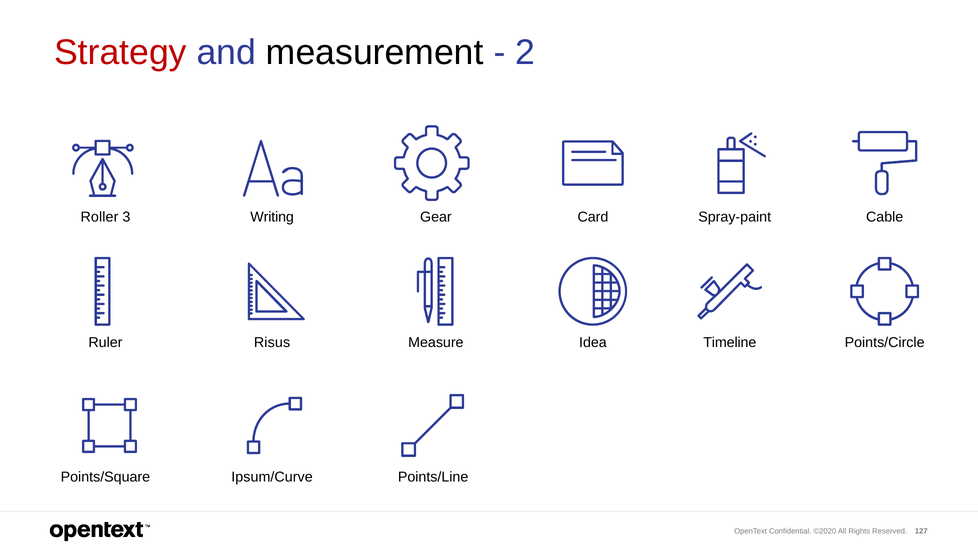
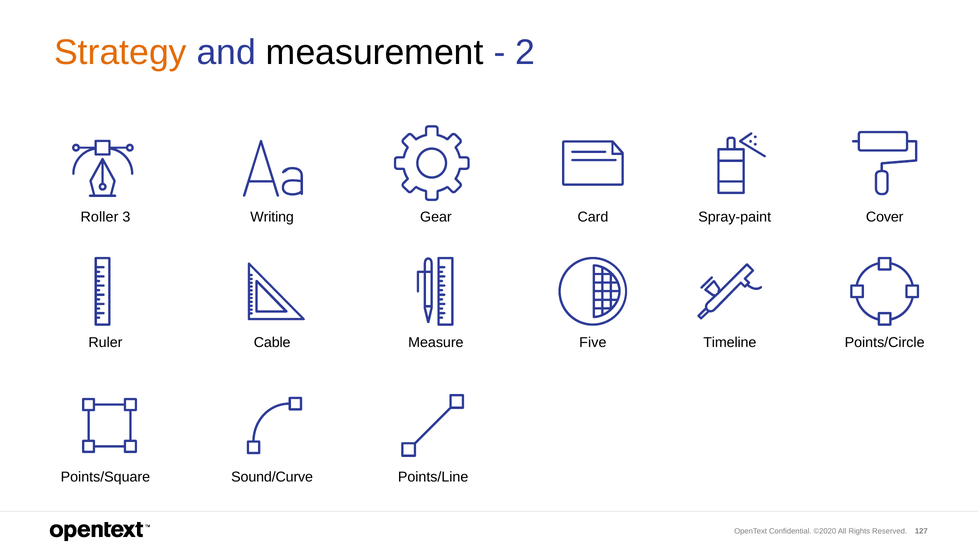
Strategy colour: red -> orange (120, 53)
Cable: Cable -> Cover (885, 217)
Risus: Risus -> Cable (272, 342)
Idea: Idea -> Five (593, 342)
Ipsum/Curve: Ipsum/Curve -> Sound/Curve (272, 477)
